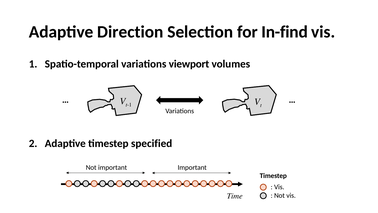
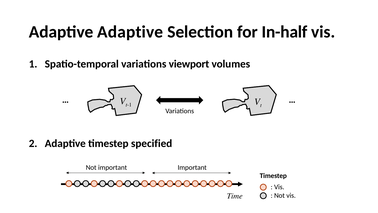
Adaptive Direction: Direction -> Adaptive (130, 32)
In-find: In-find -> In-half (285, 32)
